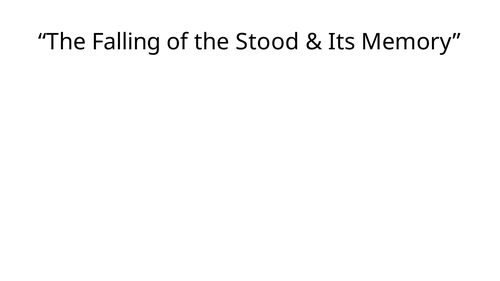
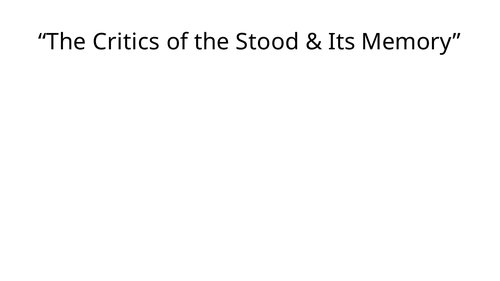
Falling: Falling -> Critics (126, 42)
